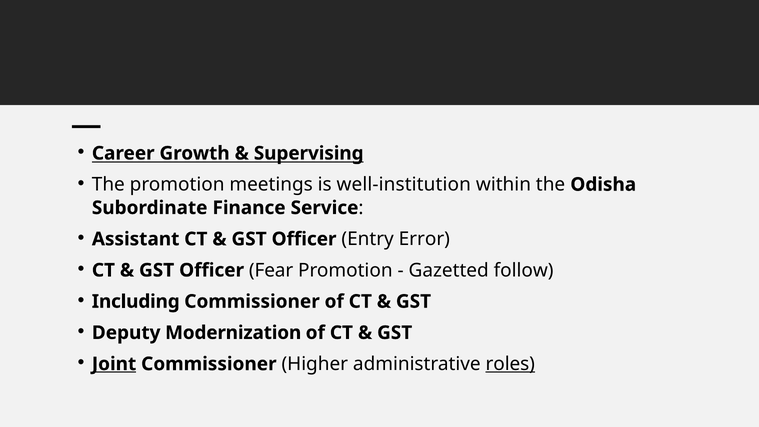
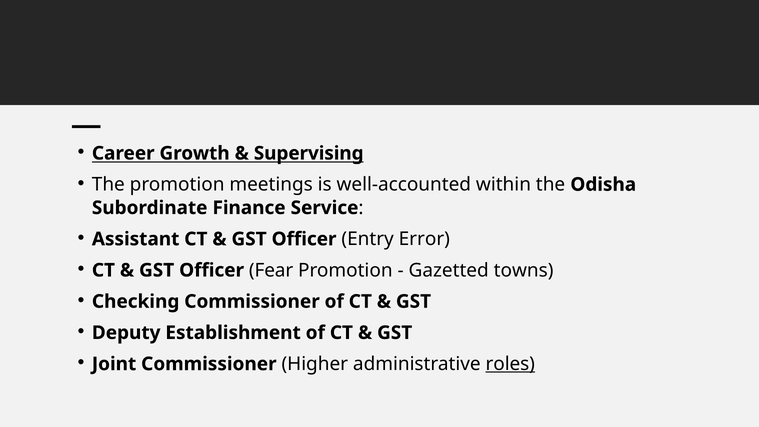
well-institution: well-institution -> well-accounted (404, 184)
follow: follow -> towns (524, 270)
Including: Including -> Checking (136, 301)
Modernization: Modernization -> Establishment (233, 333)
Joint underline: present -> none (114, 364)
